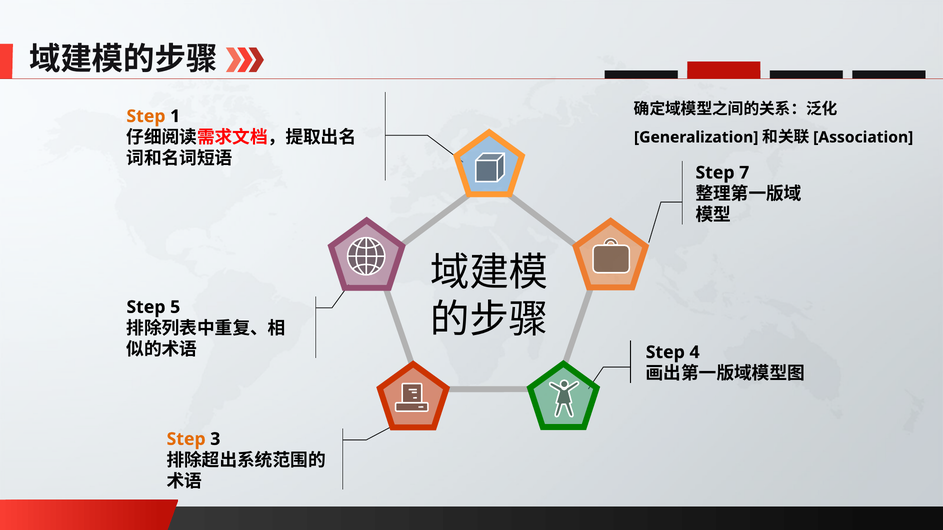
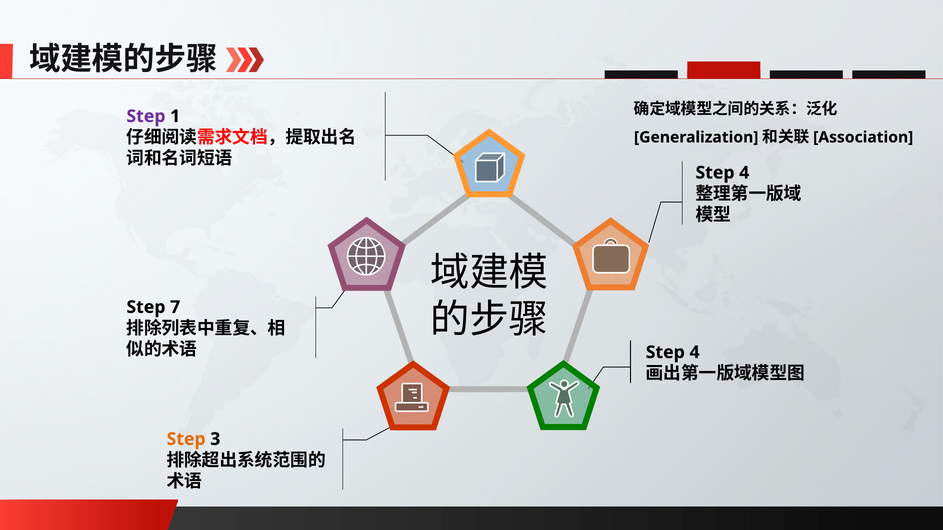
Step colour: orange -> purple (146, 116)
7: 7 -> 4 (744, 173)
5: 5 -> 7 (175, 307)
